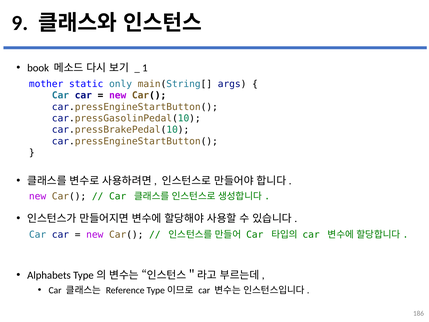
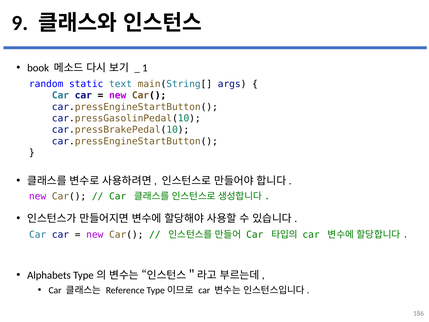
mother: mother -> random (46, 84)
only: only -> text (121, 84)
